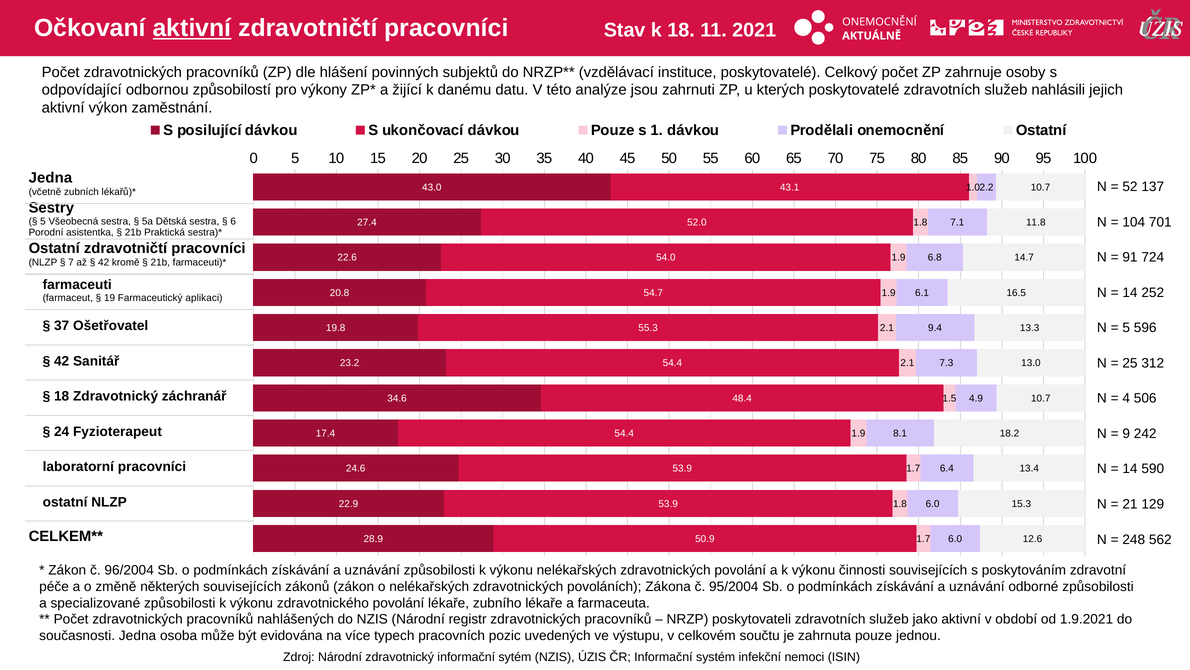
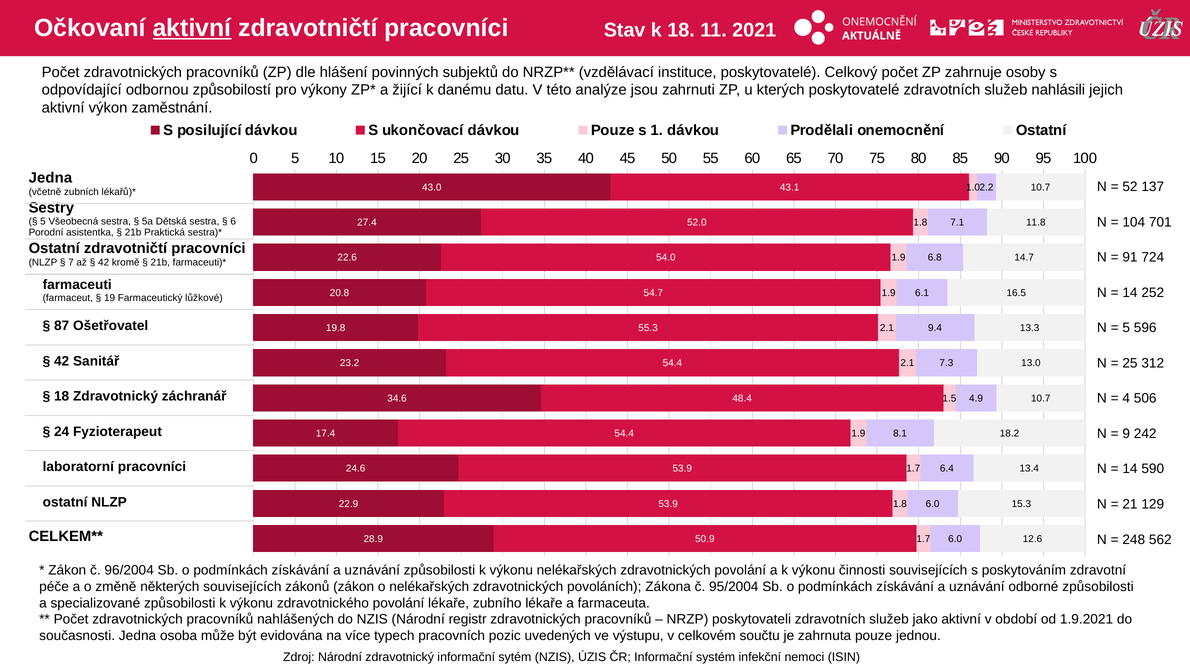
aplikaci: aplikaci -> lůžkové (204, 298)
37: 37 -> 87 (62, 326)
